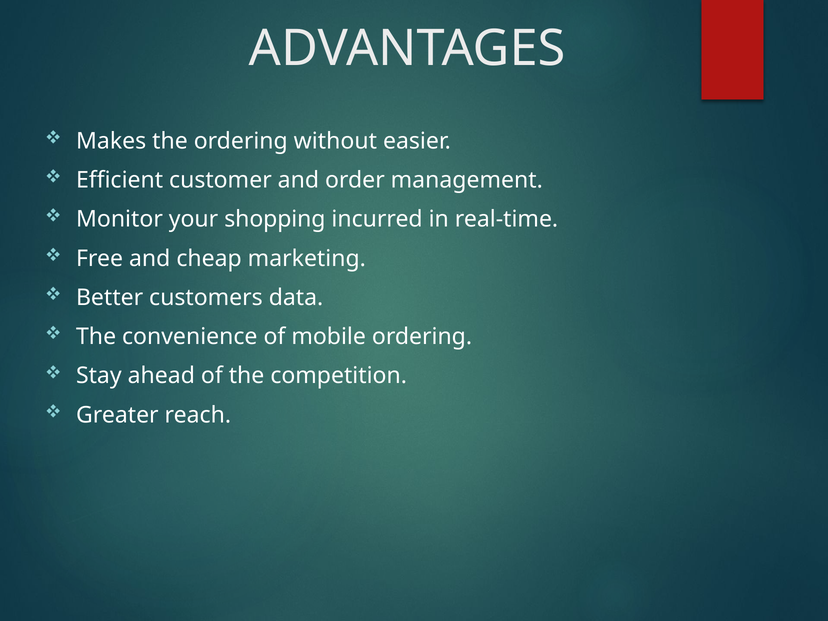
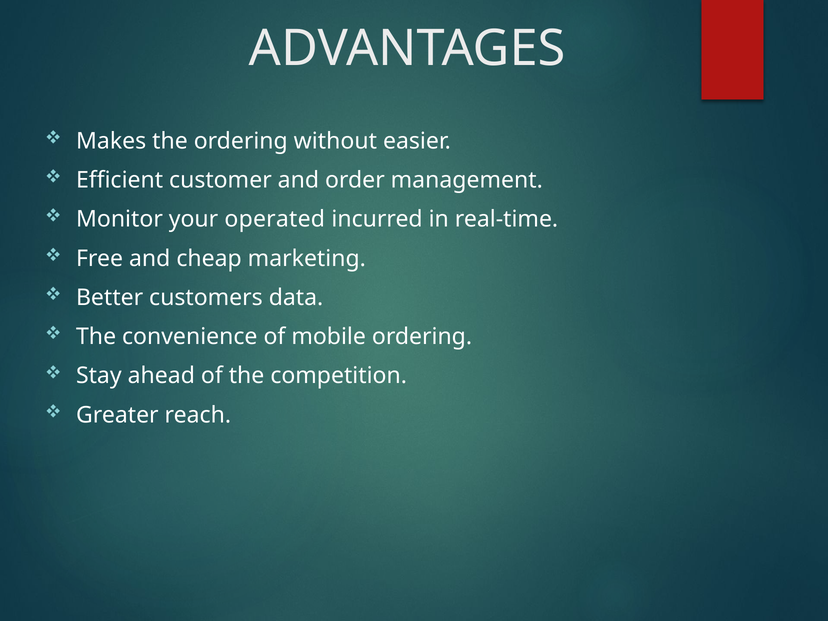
shopping: shopping -> operated (275, 219)
